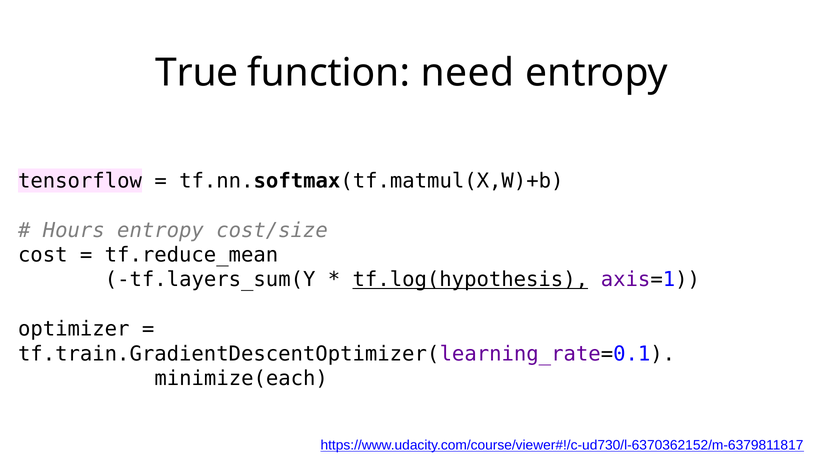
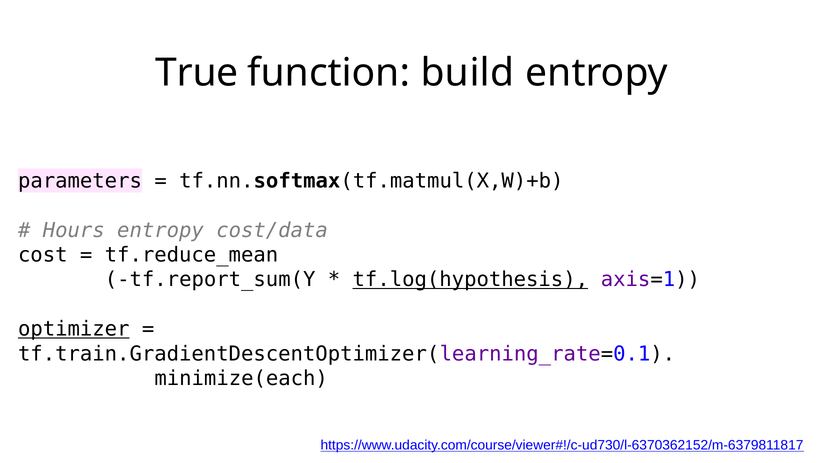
need: need -> build (468, 73)
tensorflow: tensorflow -> parameters (80, 181)
cost/size: cost/size -> cost/data (272, 231)
tf.layers_sum(Y: tf.layers_sum(Y -> tf.report_sum(Y (210, 280)
optimizer underline: none -> present (74, 329)
